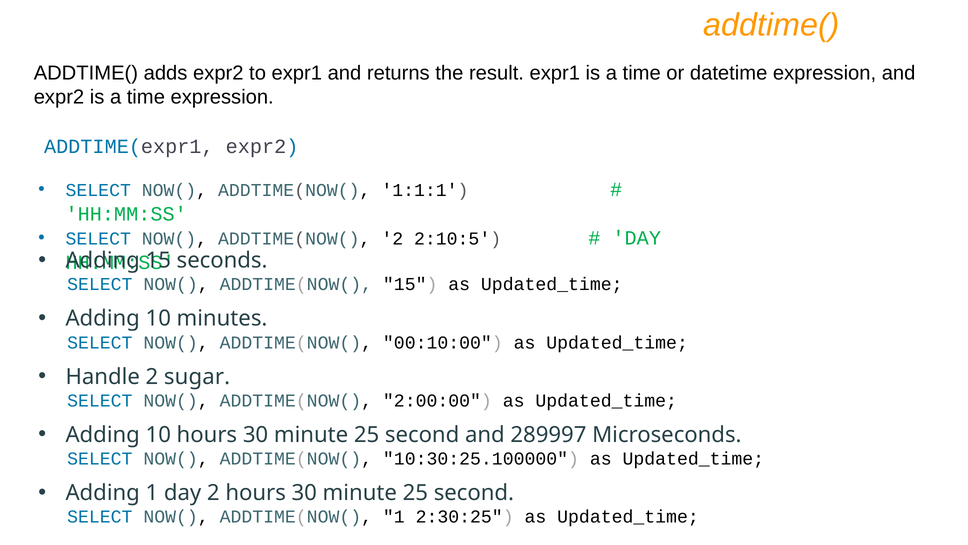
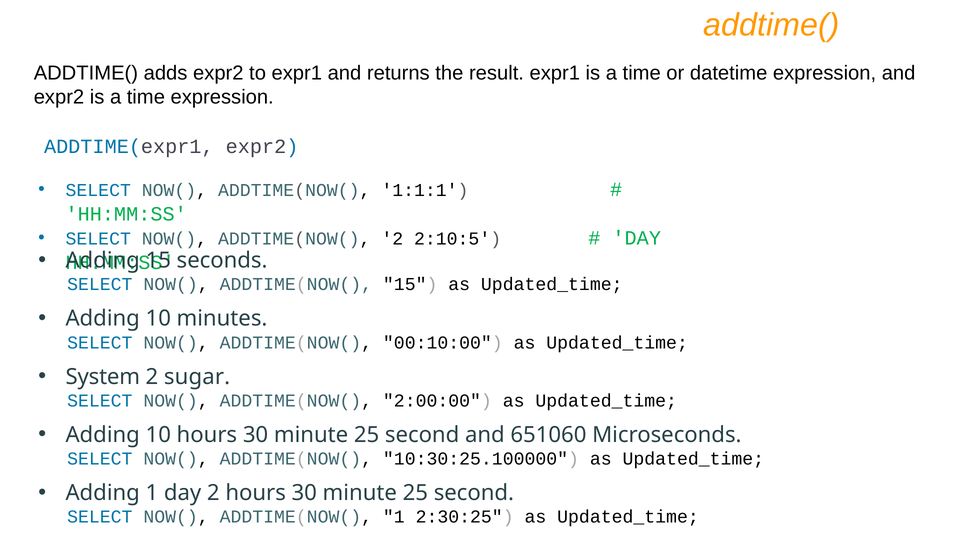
Handle: Handle -> System (103, 376)
289997: 289997 -> 651060 (548, 434)
